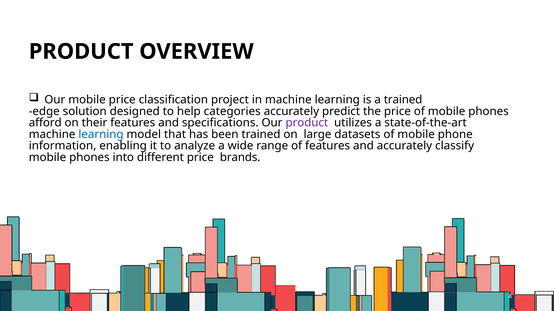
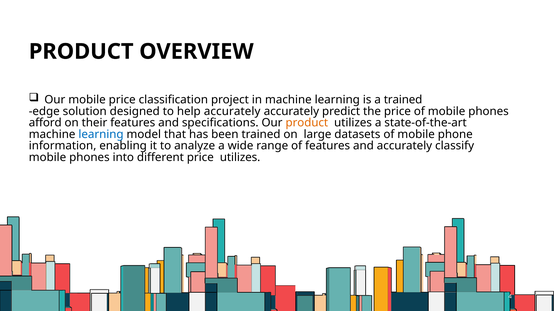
help categories: categories -> accurately (232, 111)
product colour: purple -> orange (307, 123)
price brands: brands -> utilizes (240, 158)
